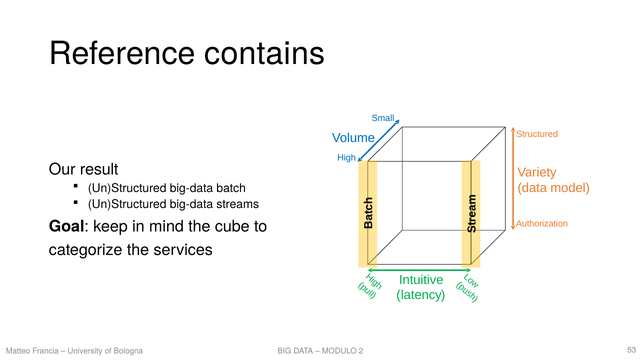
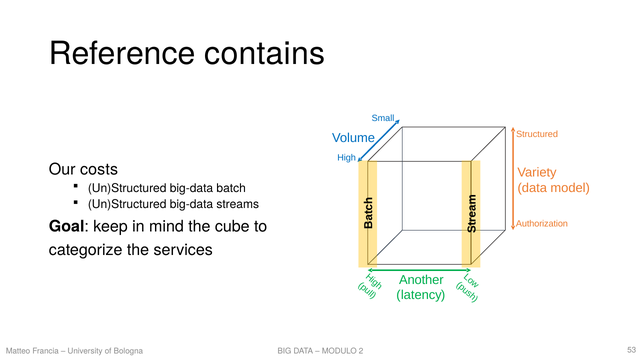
result: result -> costs (99, 170)
Intuitive: Intuitive -> Another (421, 280)
